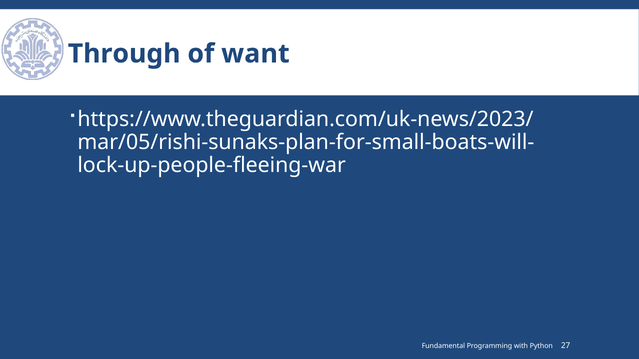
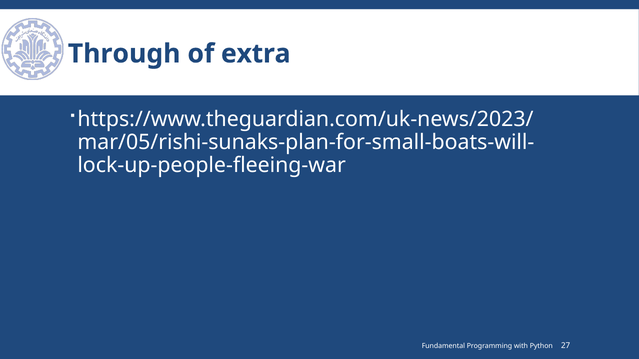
want: want -> extra (256, 54)
